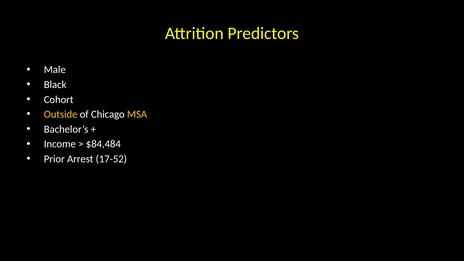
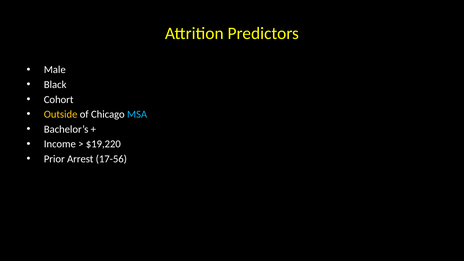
MSA colour: yellow -> light blue (137, 114)
$84,484: $84,484 -> $19,220 (103, 144)
17-52: 17-52 -> 17-56 (111, 159)
